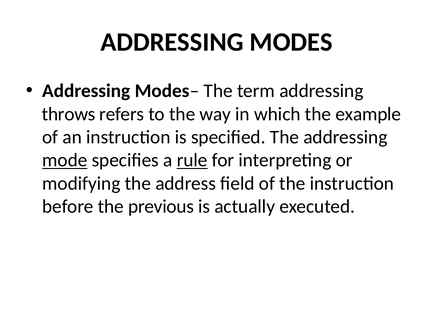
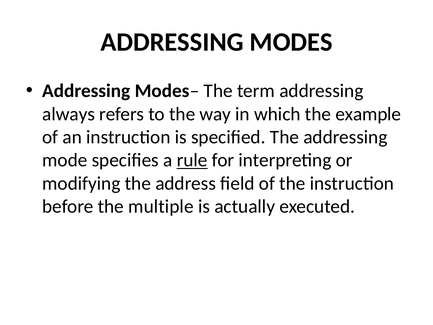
throws: throws -> always (69, 114)
mode underline: present -> none (65, 160)
previous: previous -> multiple (161, 206)
